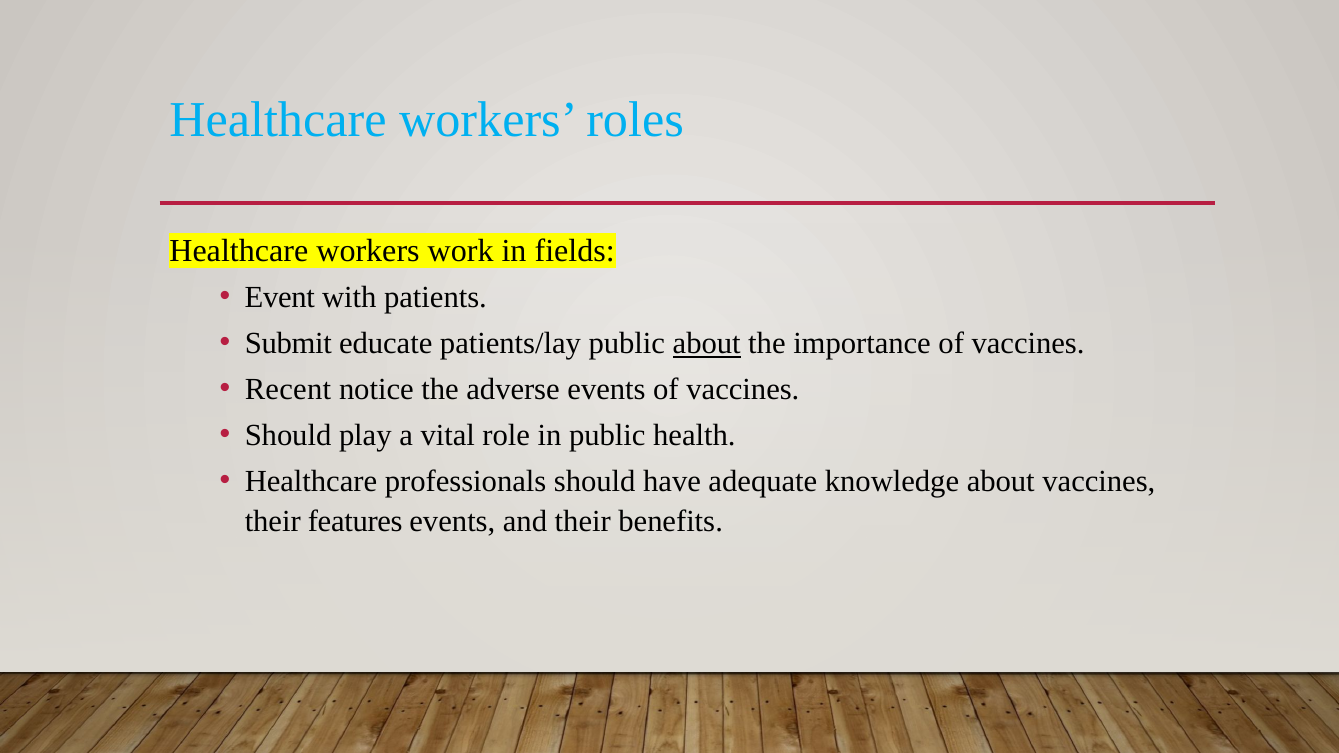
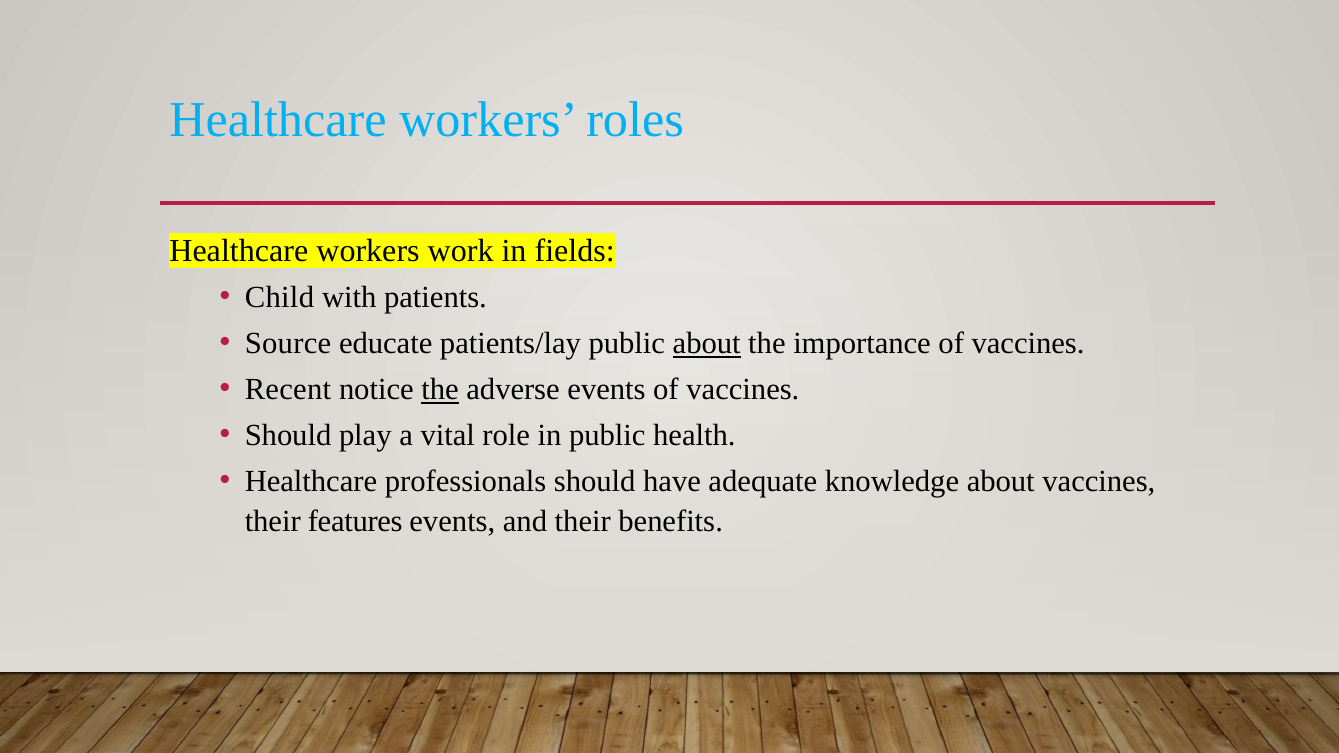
Event: Event -> Child (279, 298)
Submit: Submit -> Source (288, 344)
the underline: none -> present (440, 390)
